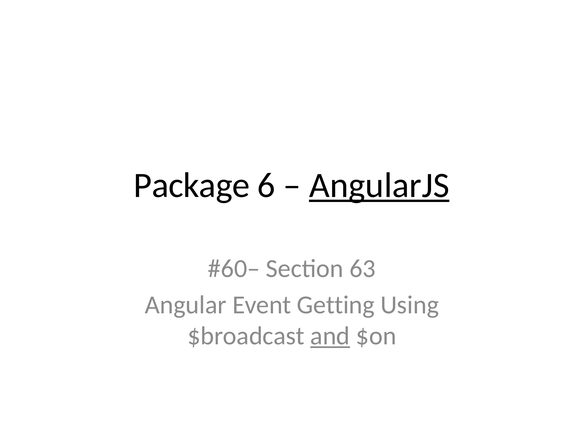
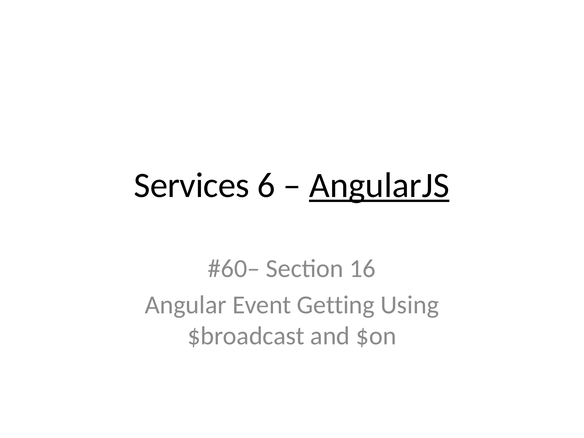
Package: Package -> Services (192, 185)
63: 63 -> 16 (363, 269)
and underline: present -> none (330, 336)
